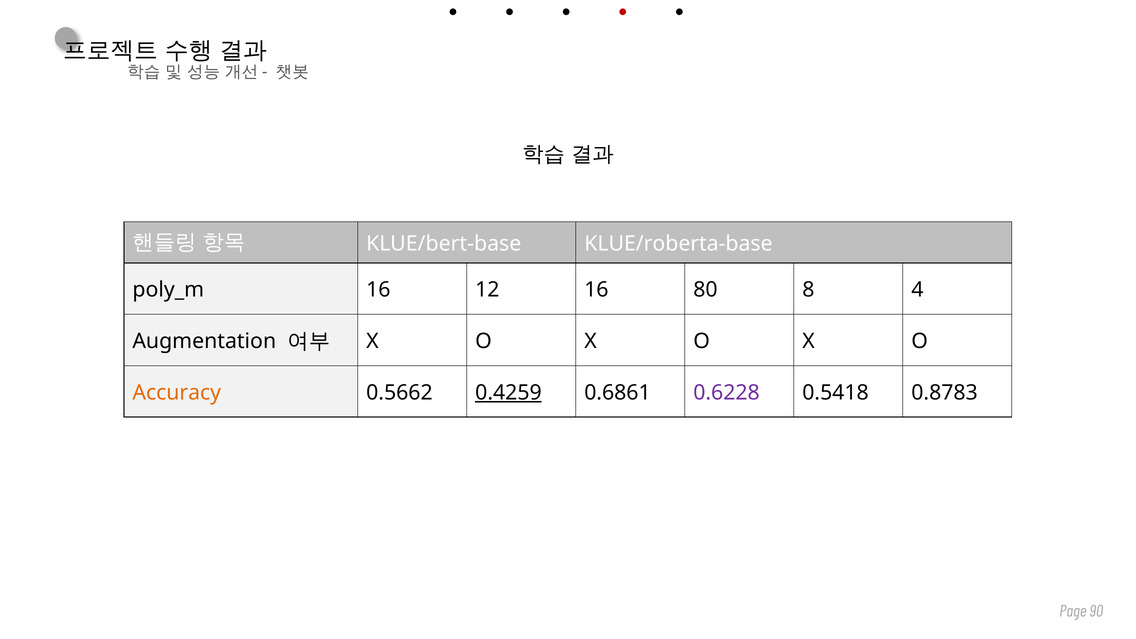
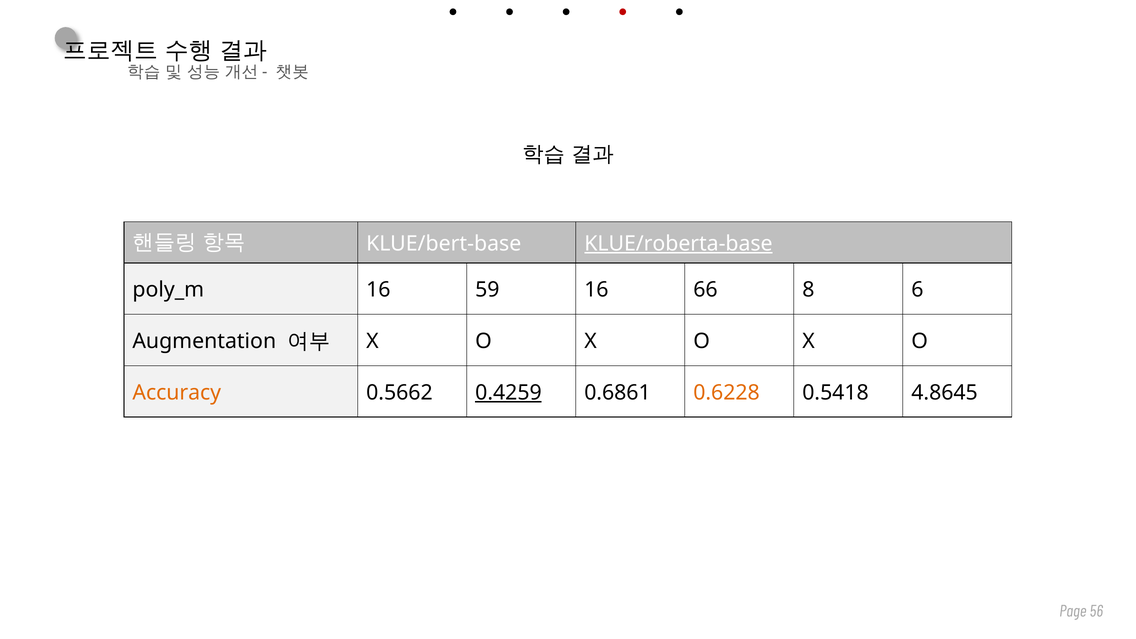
KLUE/roberta-base underline: none -> present (678, 244)
12: 12 -> 59 (487, 290)
80: 80 -> 66 (705, 290)
4: 4 -> 6 (917, 290)
0.6228 colour: purple -> orange (727, 393)
0.8783: 0.8783 -> 4.8645 (945, 393)
90: 90 -> 56 (1096, 611)
